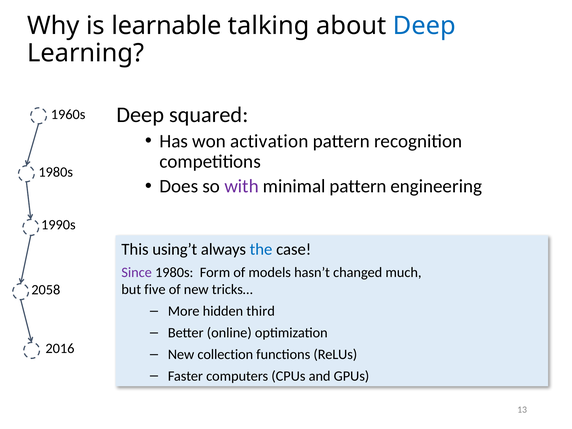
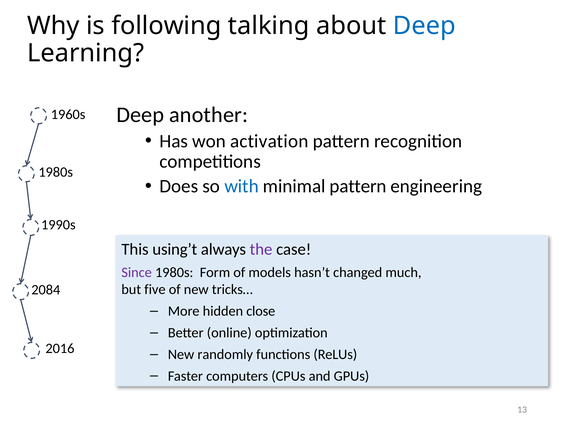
learnable: learnable -> following (166, 26)
squared: squared -> another (209, 115)
with colour: purple -> blue (242, 186)
the colour: blue -> purple (261, 249)
2058: 2058 -> 2084 (46, 290)
third: third -> close (261, 311)
collection: collection -> randomly (225, 354)
